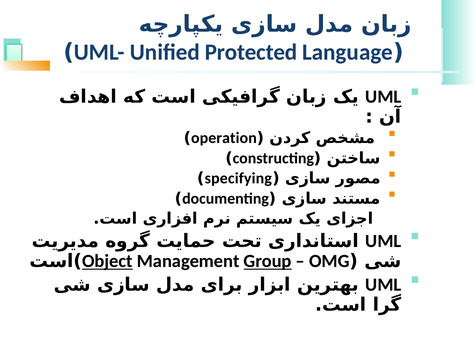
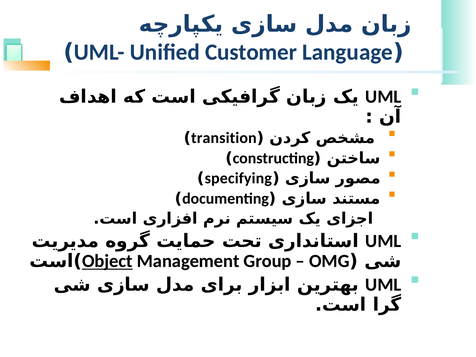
Protected: Protected -> Customer (251, 52)
operation: operation -> transition (224, 138)
Group underline: present -> none (268, 261)
